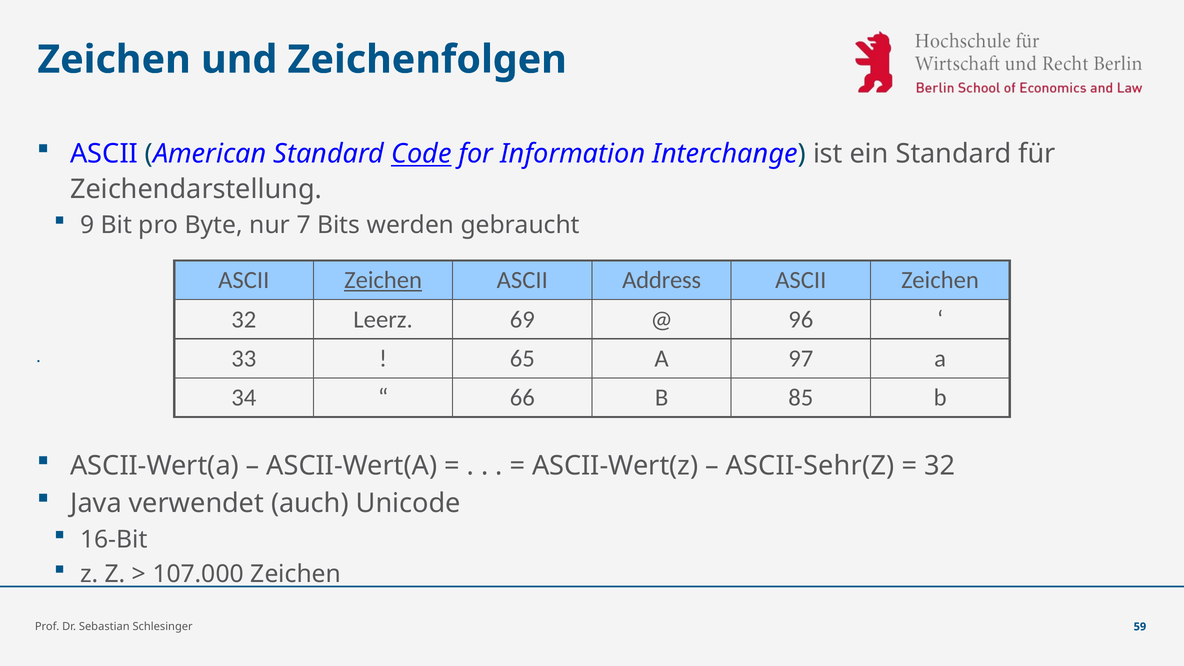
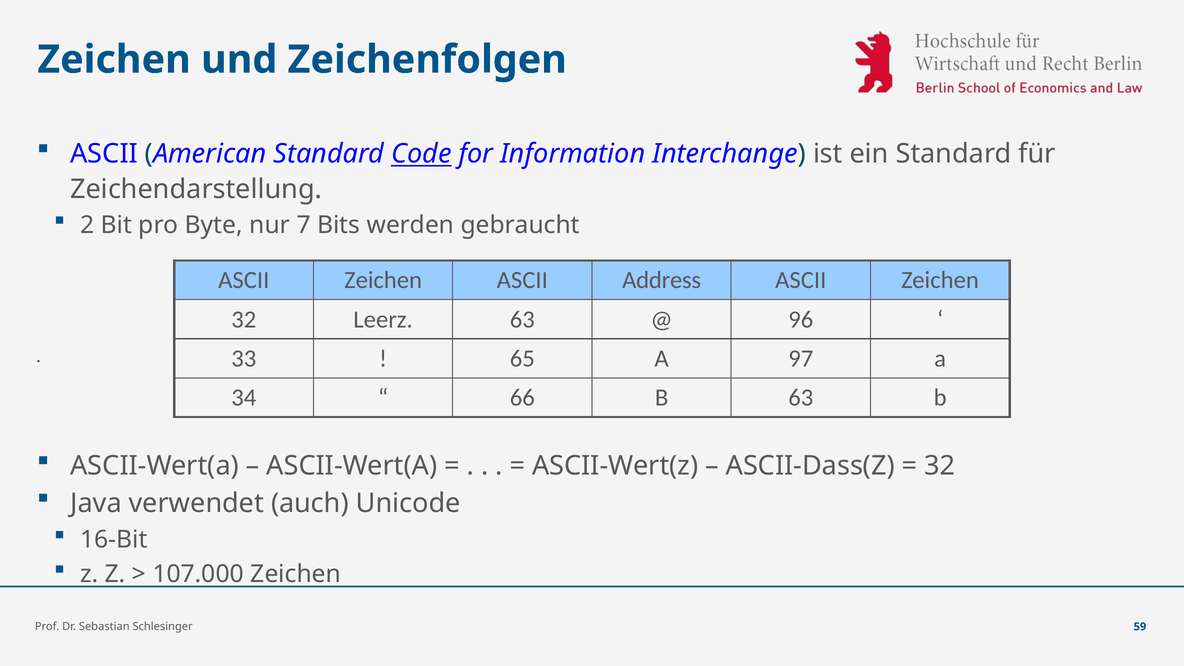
9: 9 -> 2 (87, 225)
Zeichen underline: present -> none (383, 280)
Leerz 69: 69 -> 63 (522, 319)
B 85: 85 -> 63 (801, 398)
ASCII-Sehr(Z: ASCII-Sehr(Z -> ASCII-Dass(Z (810, 466)
